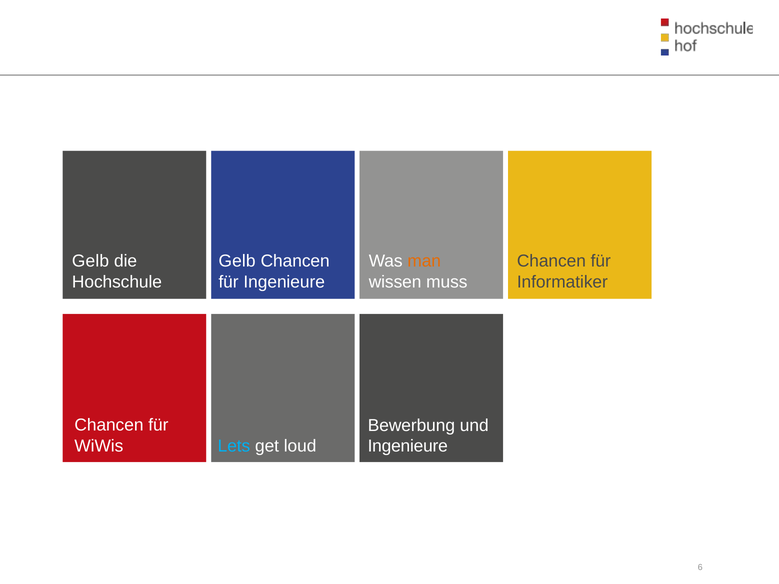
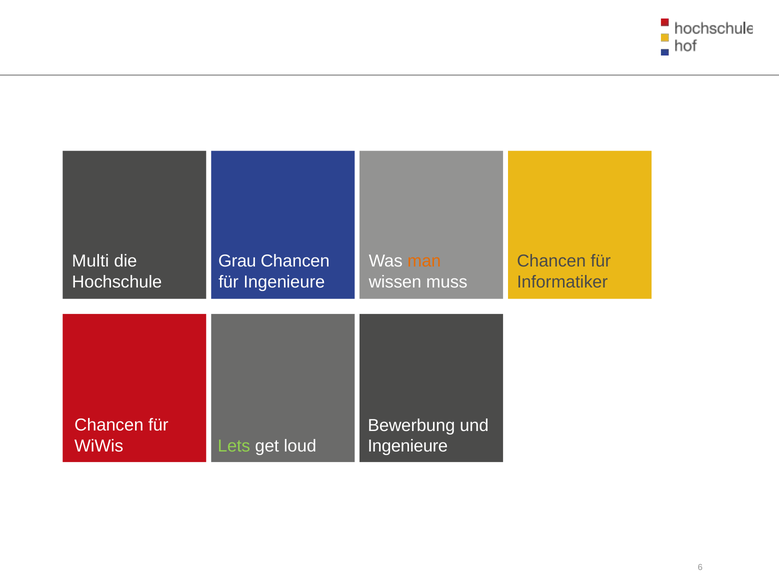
Gelb: Gelb -> Multi (91, 261)
Gelb: Gelb -> Grau (237, 261)
Lets colour: light blue -> light green (234, 446)
